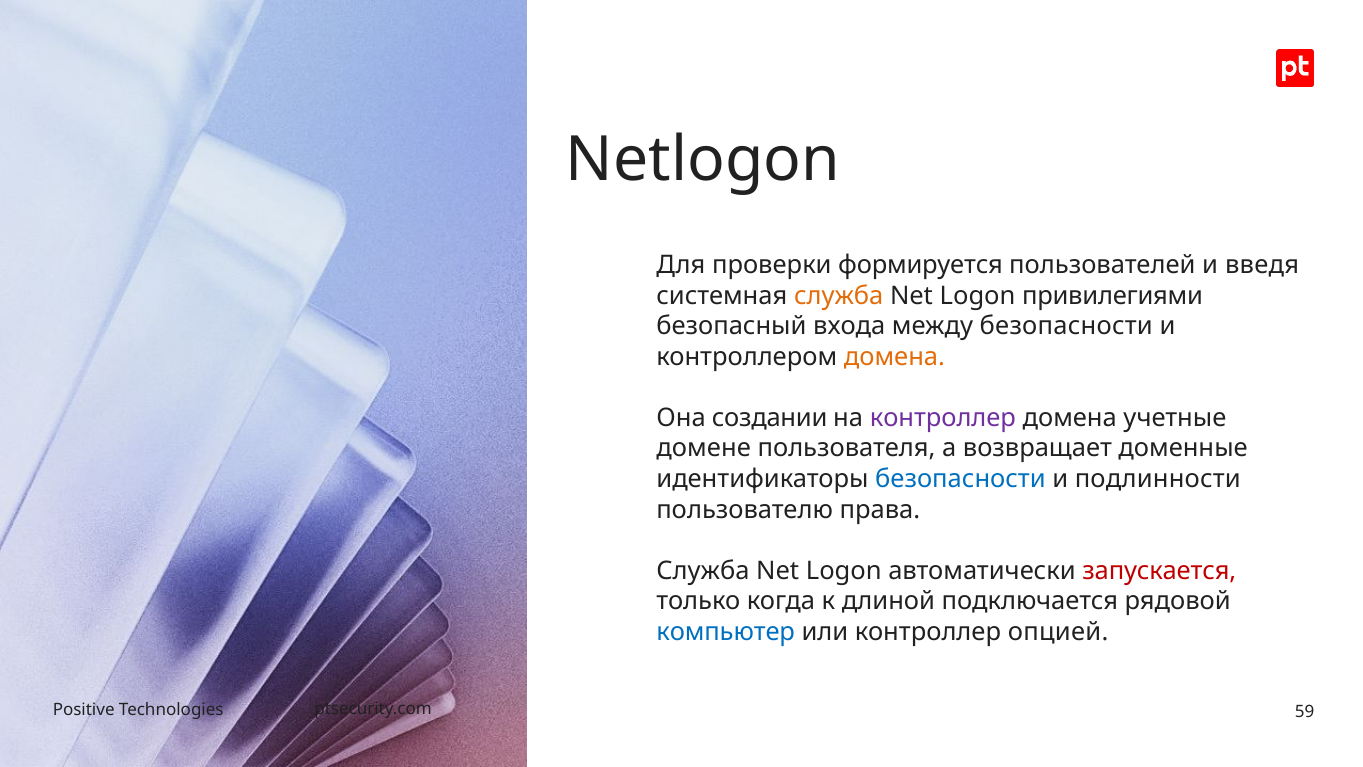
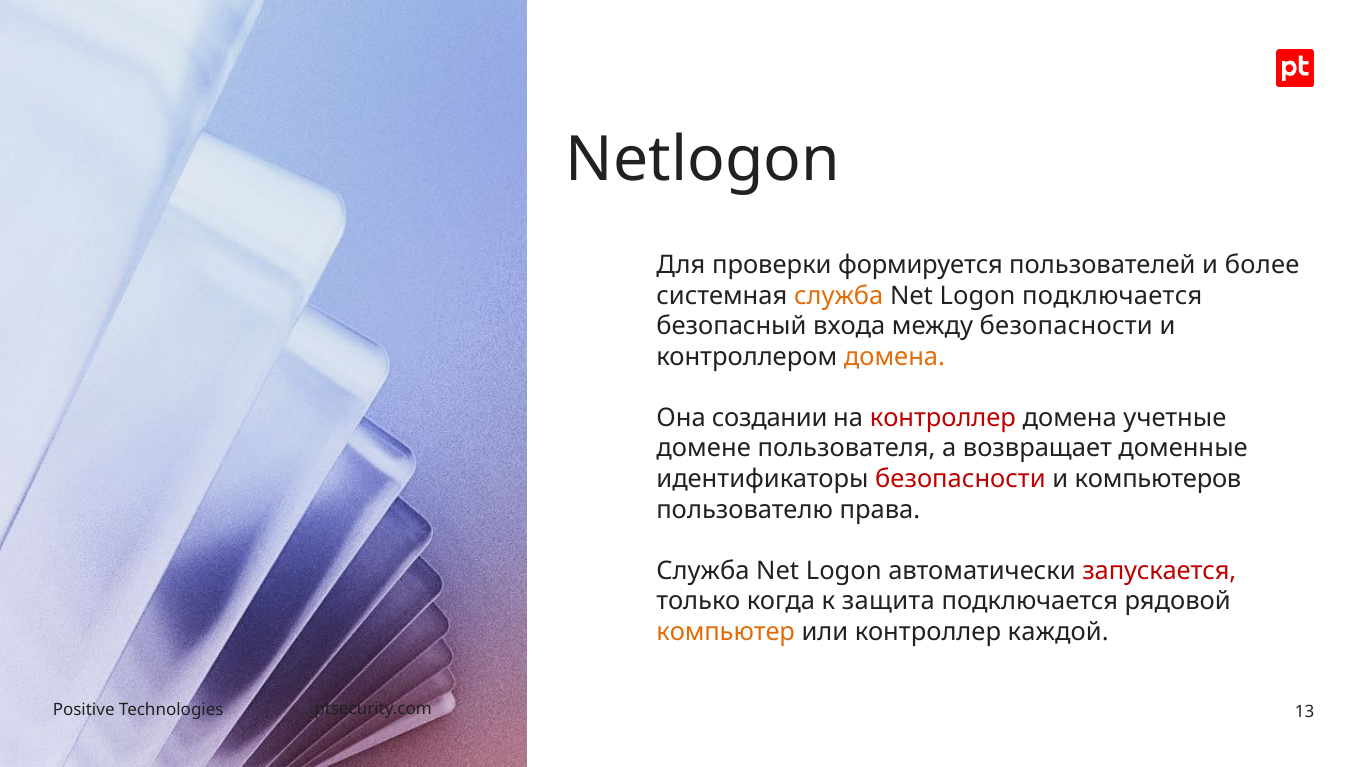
введя: введя -> более (1262, 265)
Logon привилегиями: привилегиями -> подключается (1112, 295)
контроллер colour: purple -> red (943, 418)
безопасности colour: blue -> red (960, 479)
подлинности: подлинности -> компьютеров (1158, 479)
длиной: длиной -> защита (888, 601)
компьютер colour: blue -> orange (726, 632)
опцией: опцией -> каждой (1058, 632)
59: 59 -> 13 (1305, 711)
